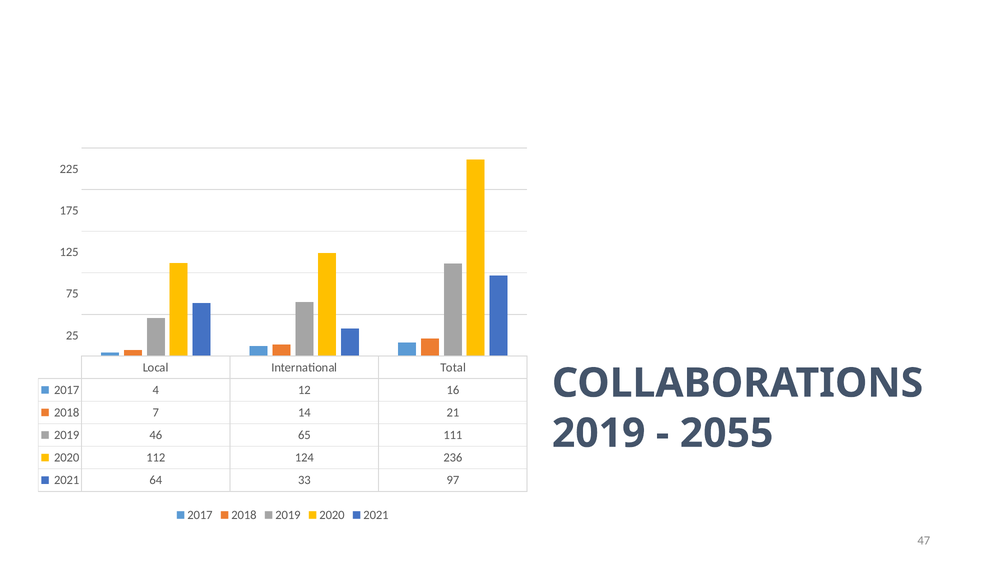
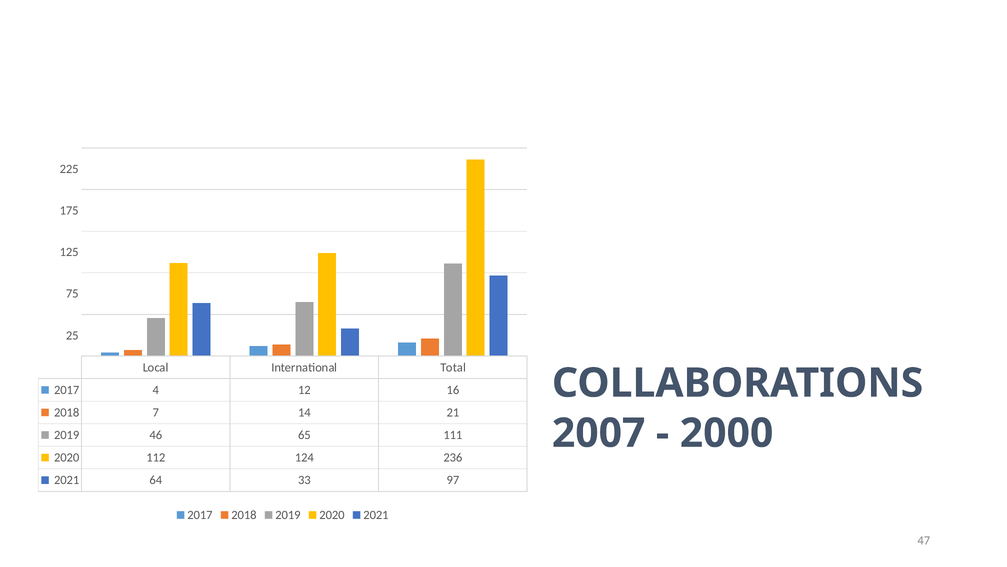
2019: 2019 -> 2007 (599, 433)
2055: 2055 -> 2000 (727, 433)
